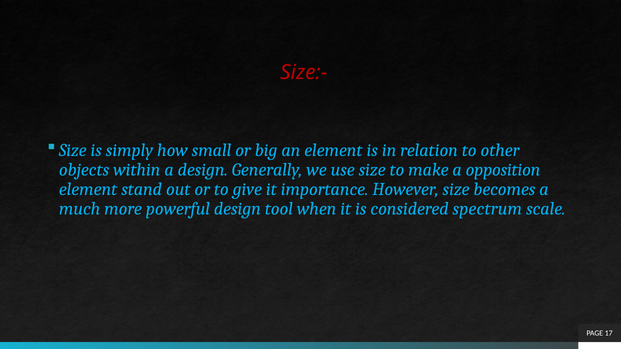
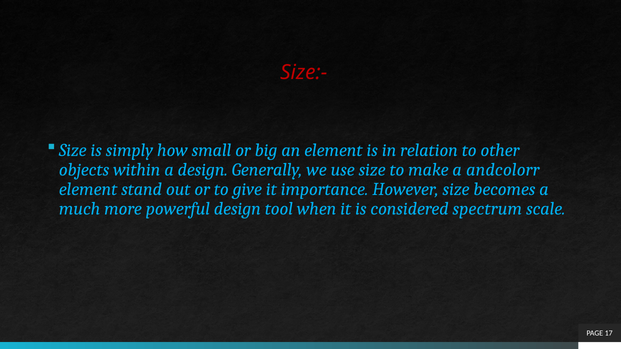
opposition: opposition -> andcolorr (503, 170)
